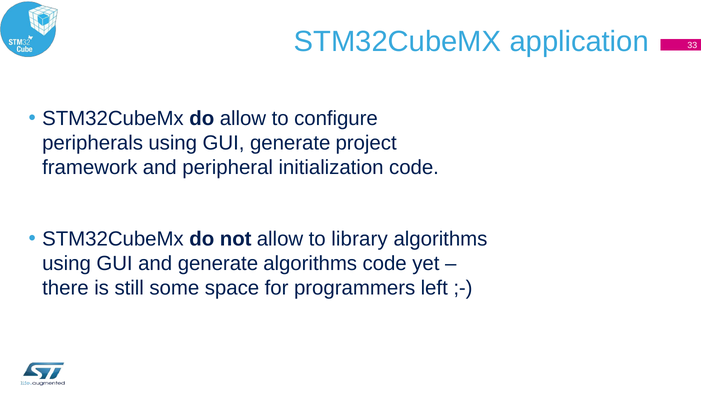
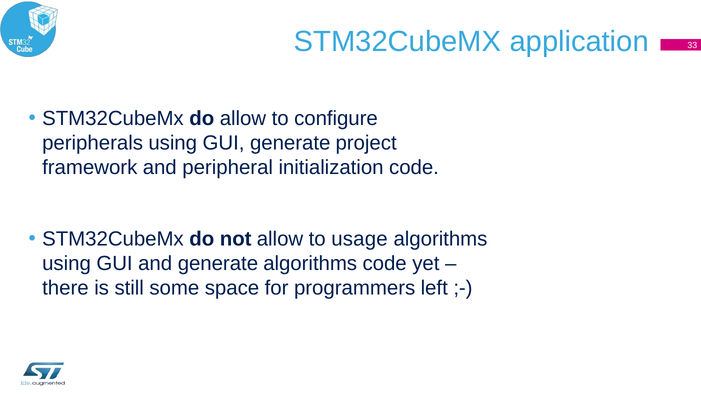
library: library -> usage (359, 239)
